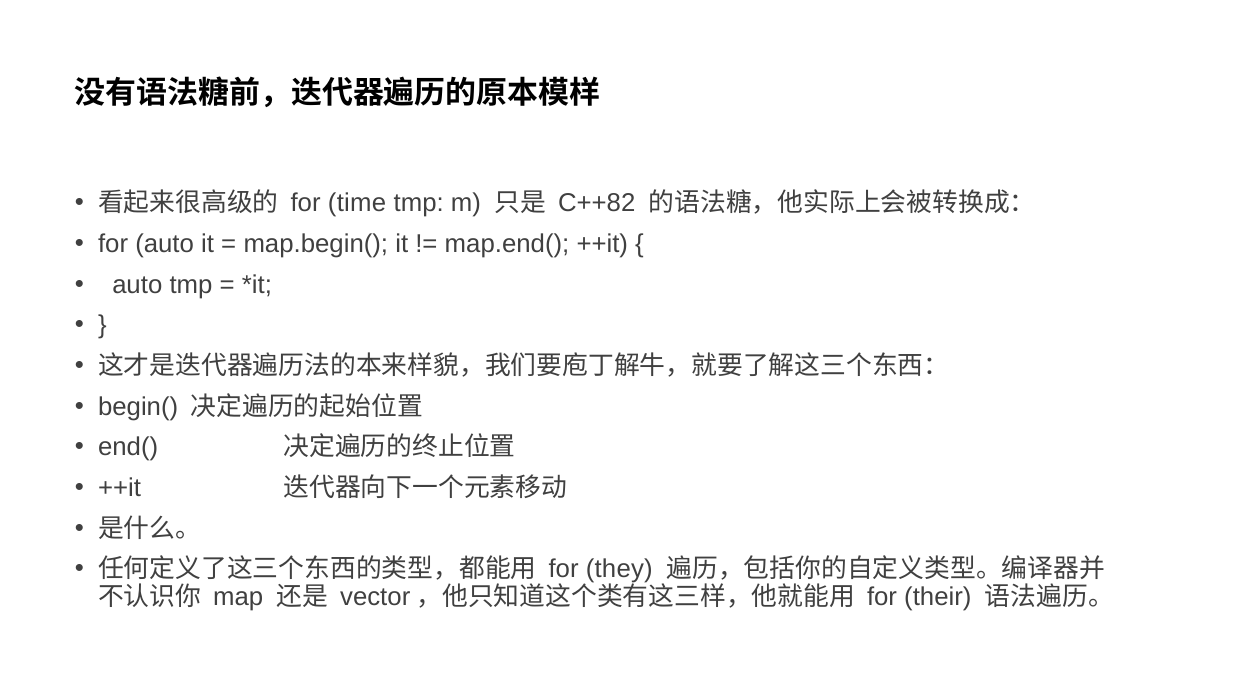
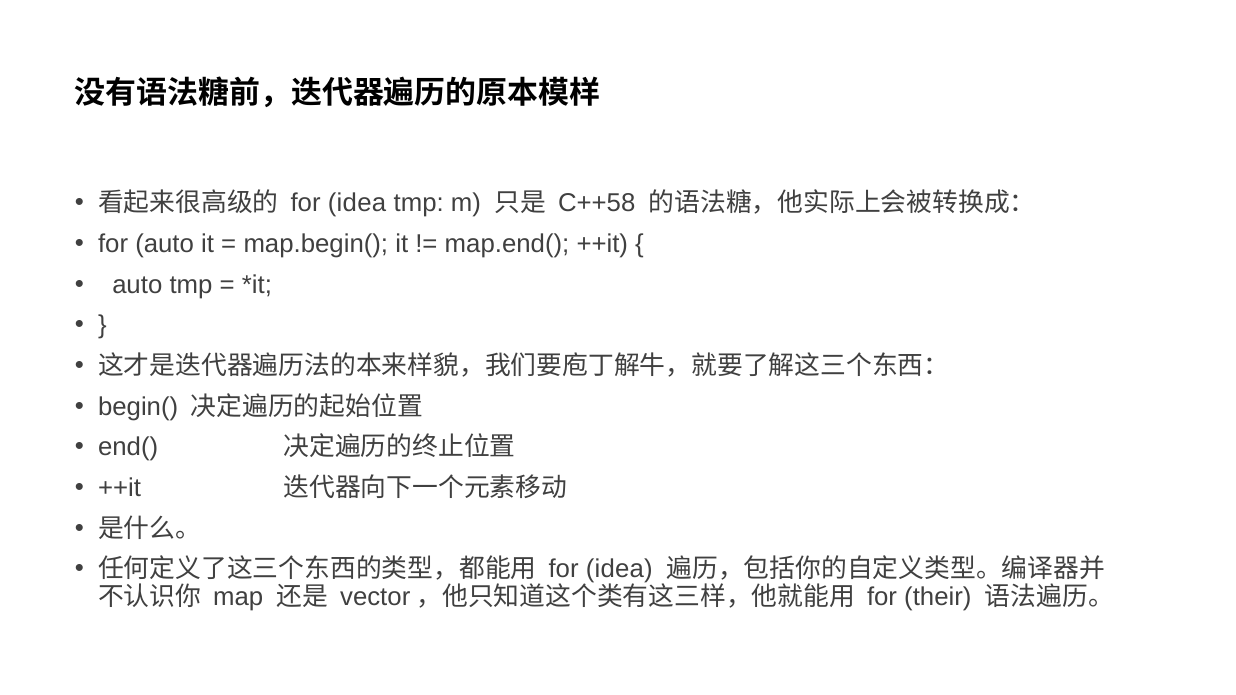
time: time -> idea (357, 203)
C++82: C++82 -> C++58 (597, 203)
they: they -> idea (619, 570)
